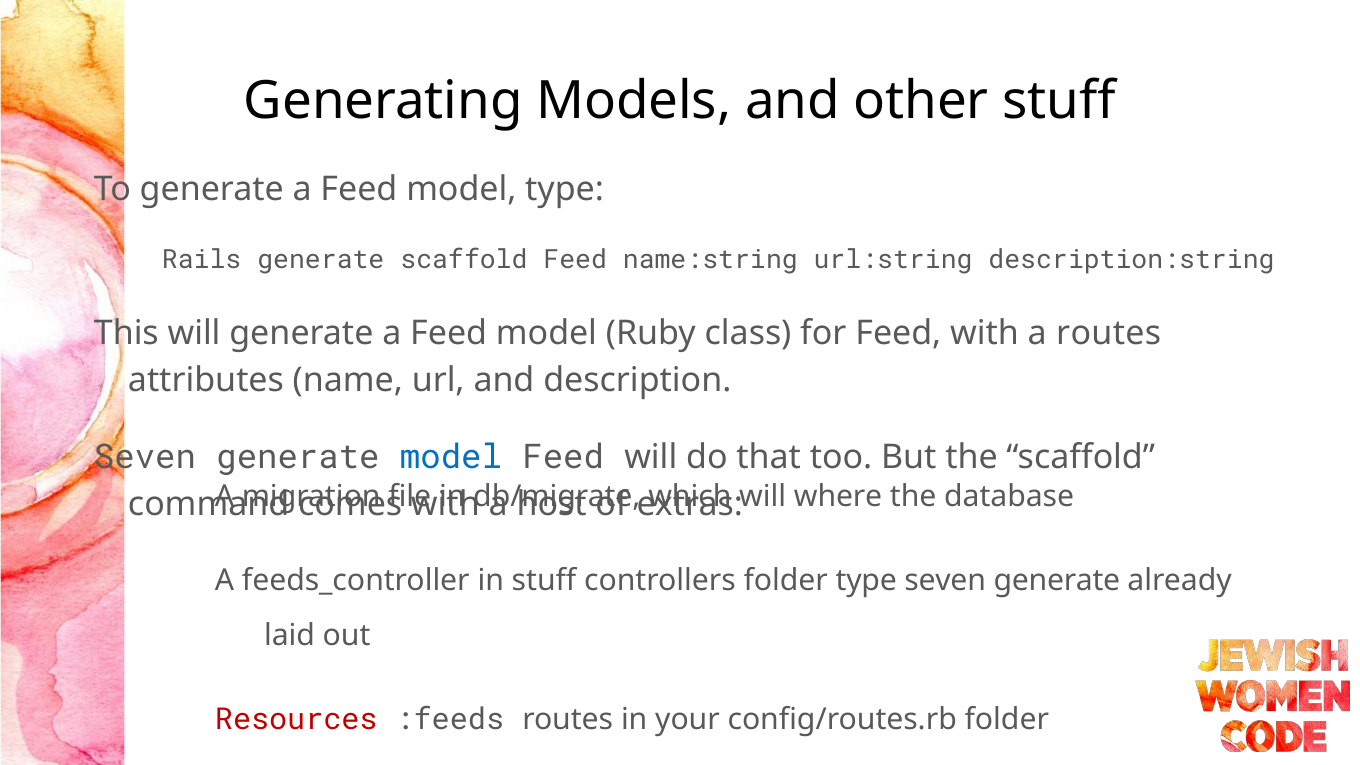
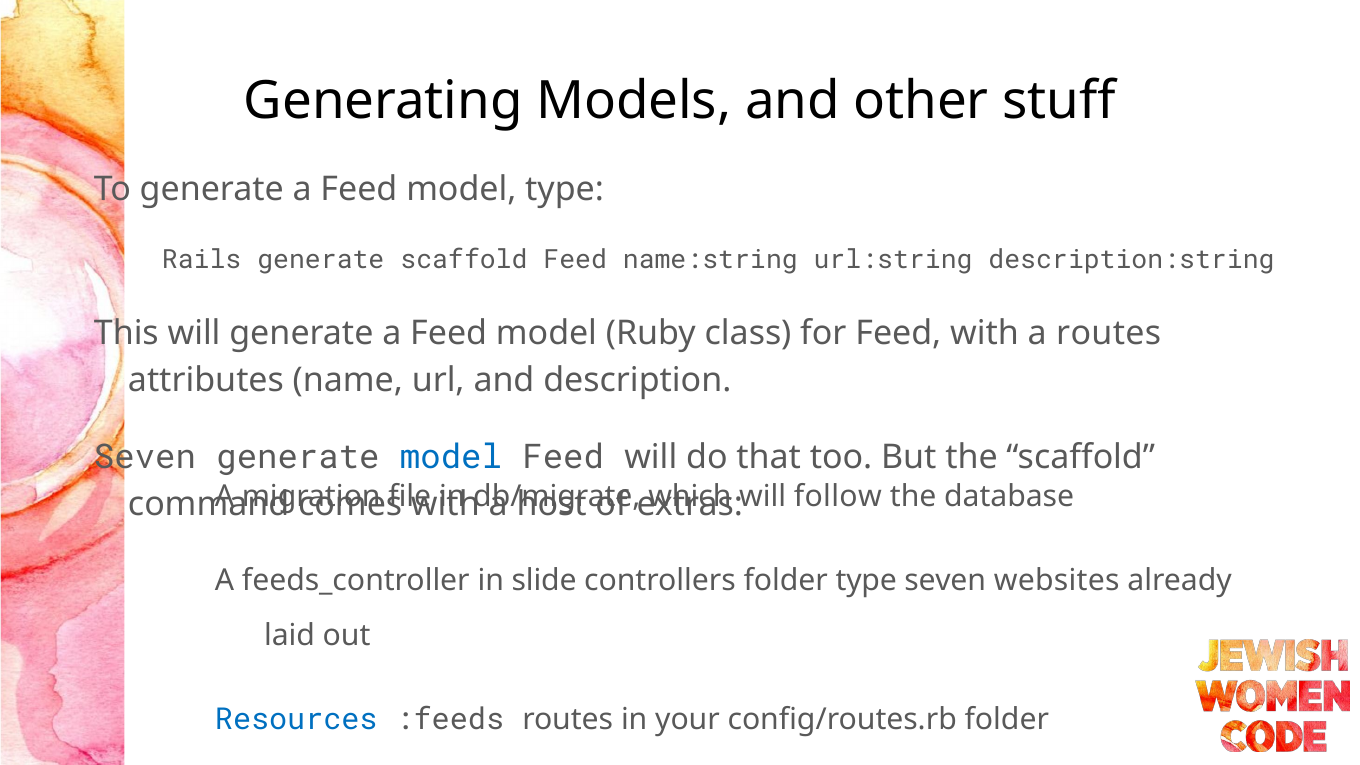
where: where -> follow (838, 496)
in stuff: stuff -> slide (544, 581)
generate: generate -> websites (1057, 581)
Resources colour: red -> blue (296, 720)
